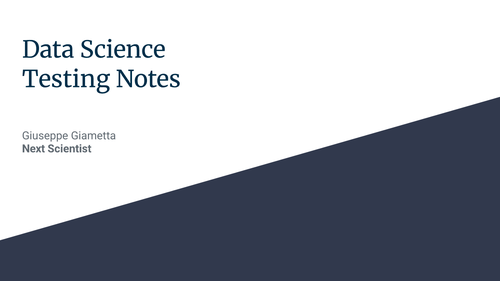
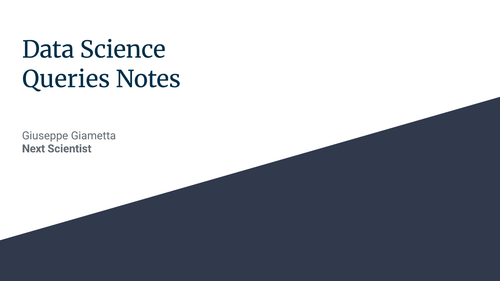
Testing: Testing -> Queries (66, 79)
